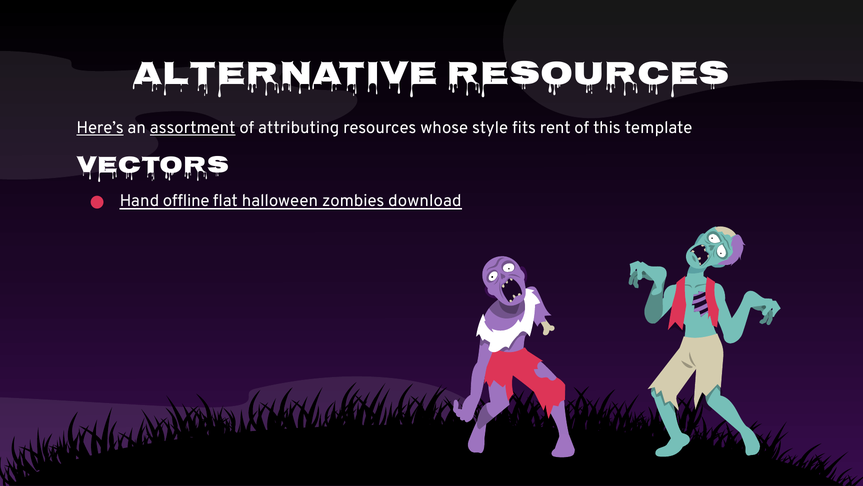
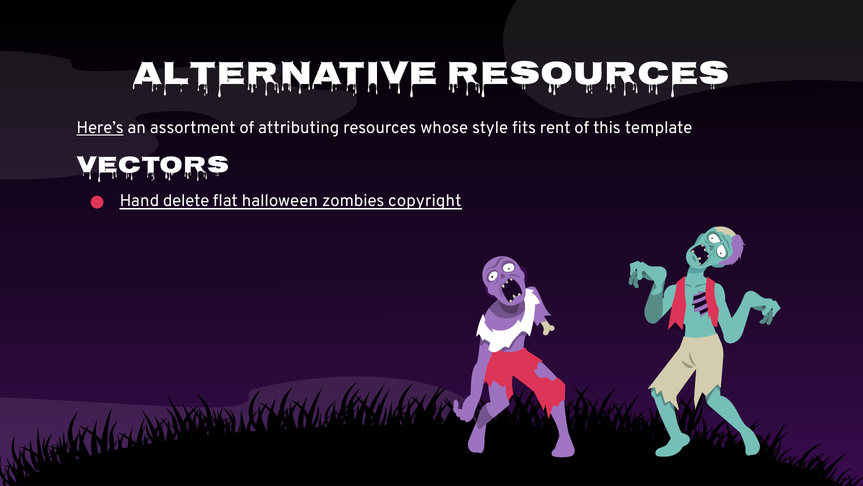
assortment underline: present -> none (193, 128)
offline: offline -> delete (186, 201)
download: download -> copyright (425, 201)
